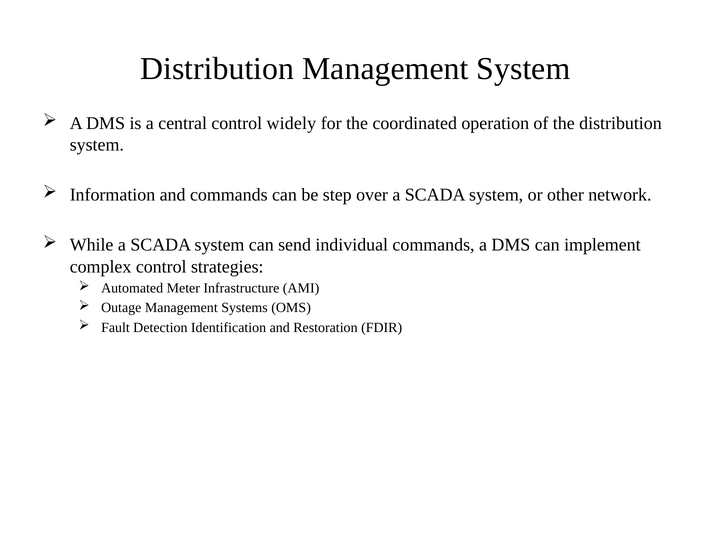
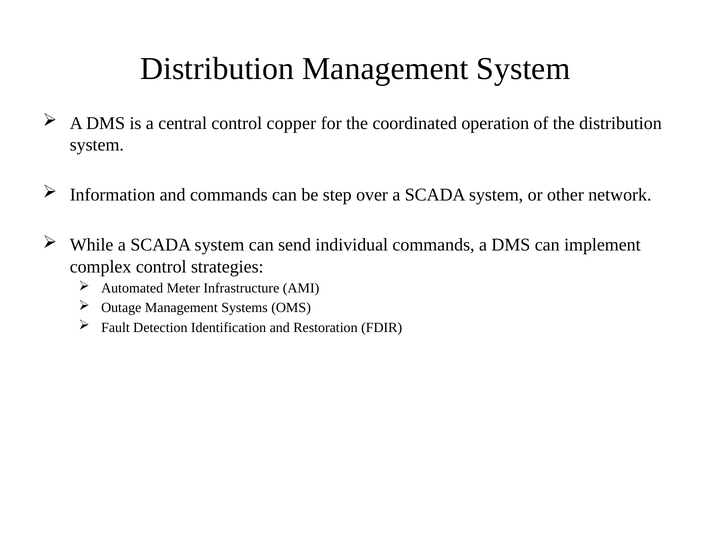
widely: widely -> copper (291, 123)
